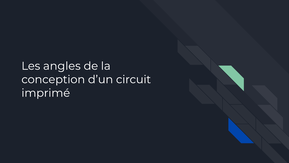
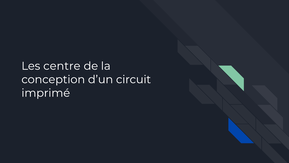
angles: angles -> centre (62, 66)
